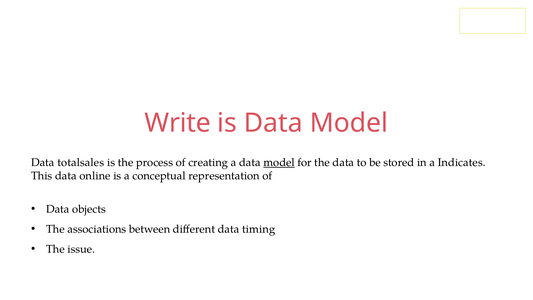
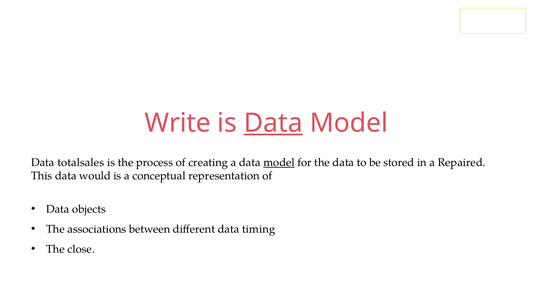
Data underline: none -> present (273, 123)
Indicates: Indicates -> Repaired (462, 162)
online: online -> would (95, 176)
issue: issue -> close (81, 249)
